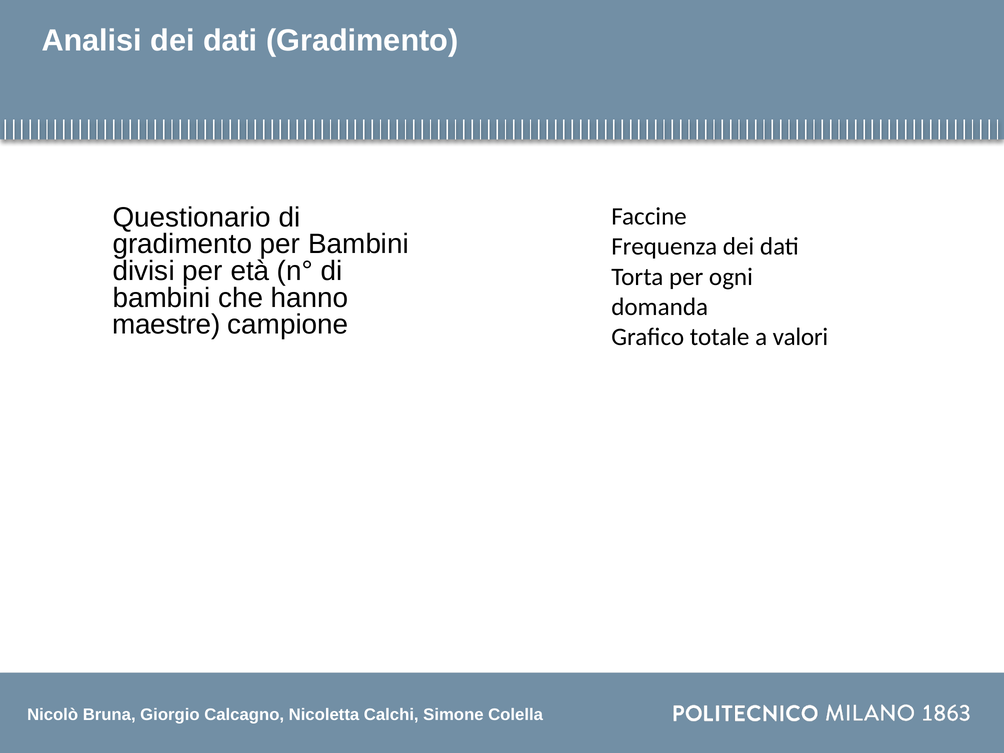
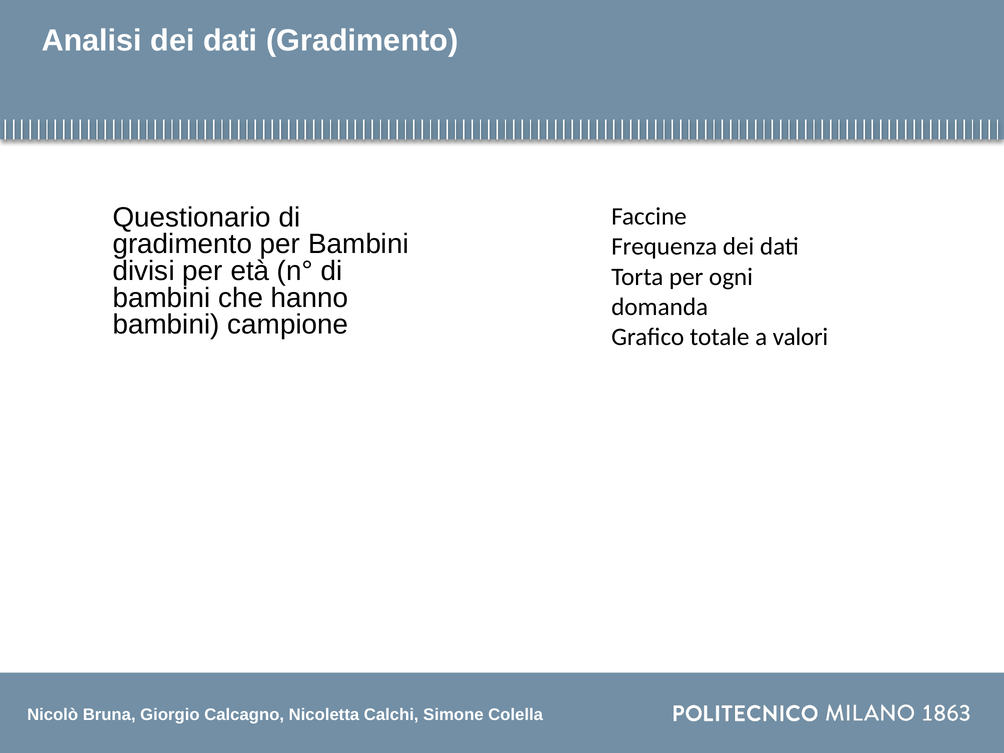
maestre: maestre -> bambini (166, 325)
